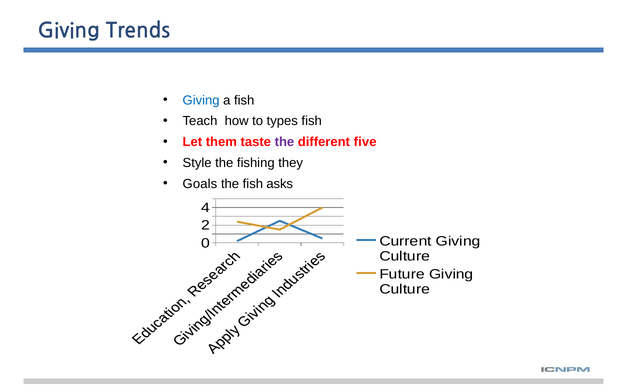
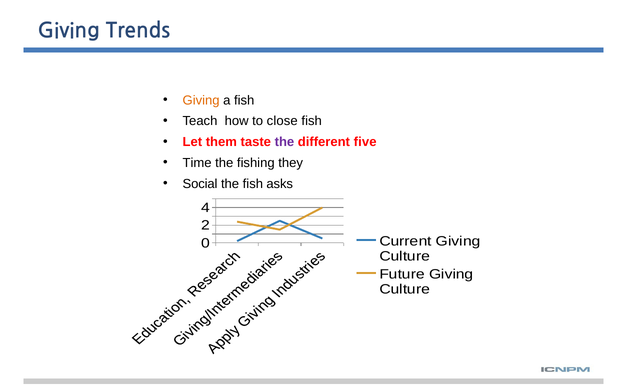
Giving colour: blue -> orange (201, 100)
types: types -> close (282, 121)
Style: Style -> Time (197, 163)
Goals: Goals -> Social (200, 184)
